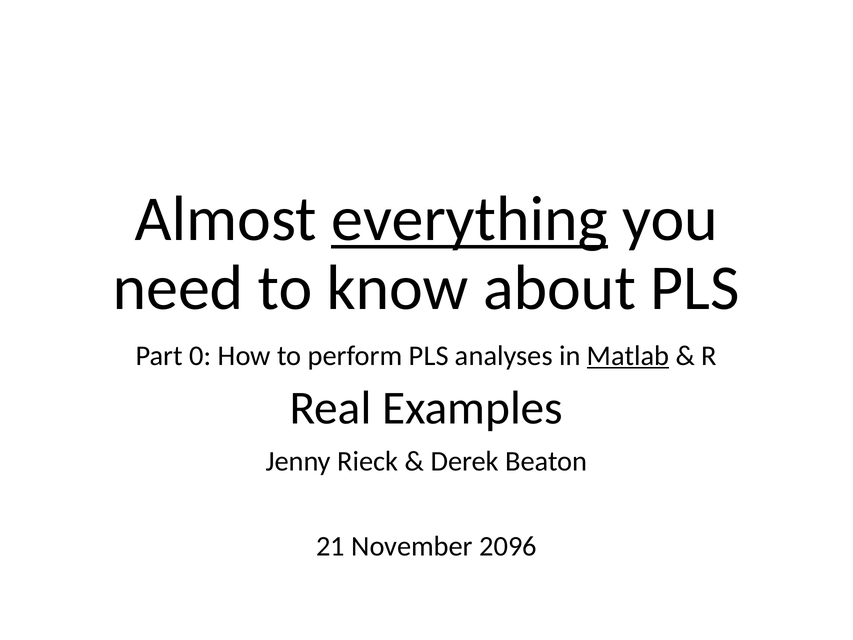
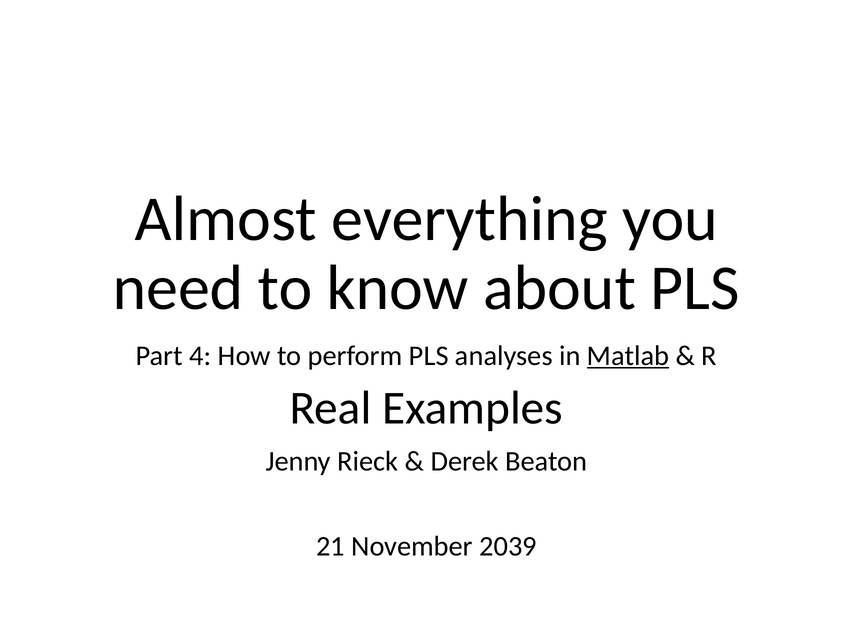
everything underline: present -> none (470, 219)
0: 0 -> 4 (200, 355)
2096: 2096 -> 2039 (508, 546)
